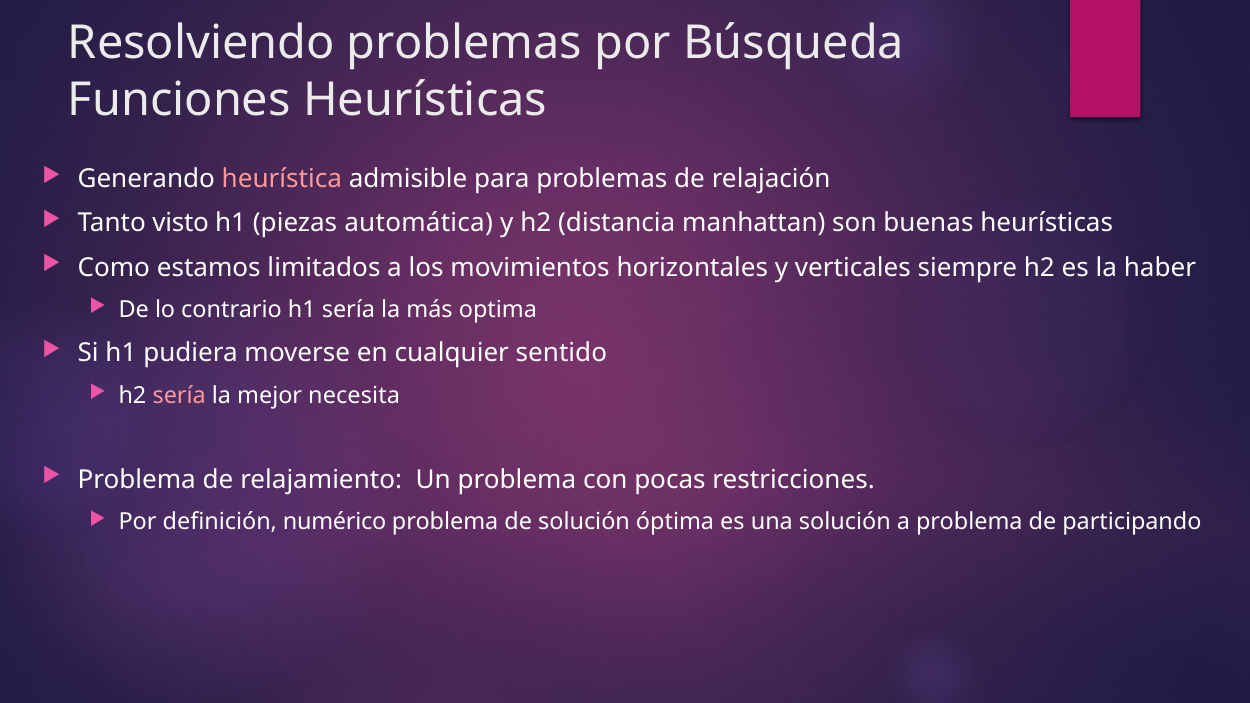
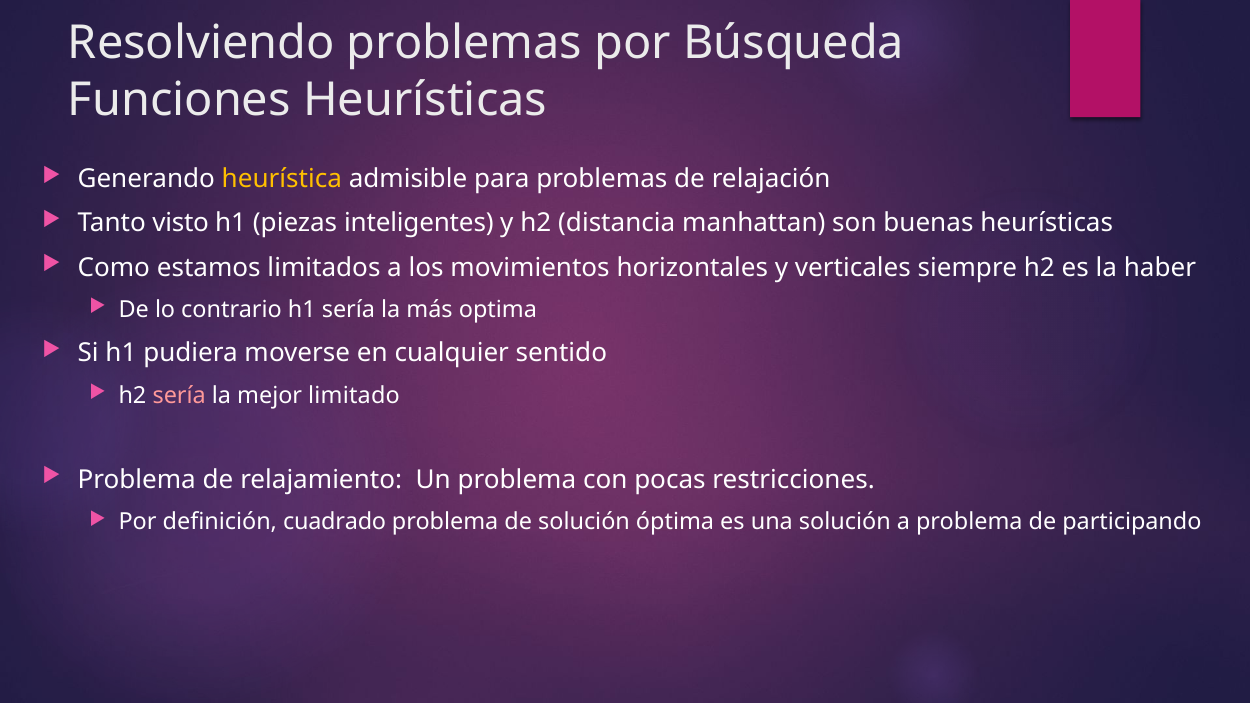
heurística colour: pink -> yellow (282, 179)
automática: automática -> inteligentes (419, 223)
necesita: necesita -> limitado (354, 396)
numérico: numérico -> cuadrado (335, 522)
